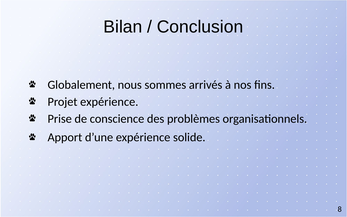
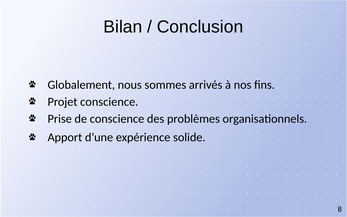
Projet expérience: expérience -> conscience (109, 102)
